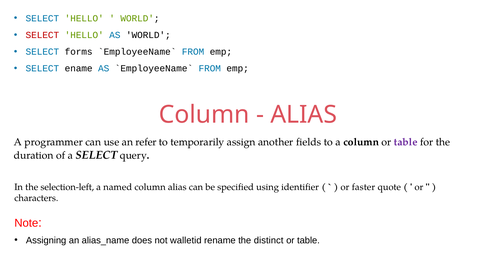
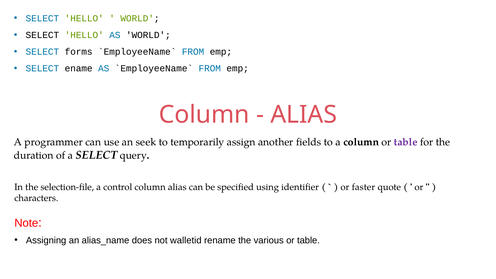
SELECT colour: red -> black (42, 35)
refer: refer -> seek (146, 142)
selection-left: selection-left -> selection-file (67, 187)
named: named -> control (118, 187)
distinct: distinct -> various (269, 240)
